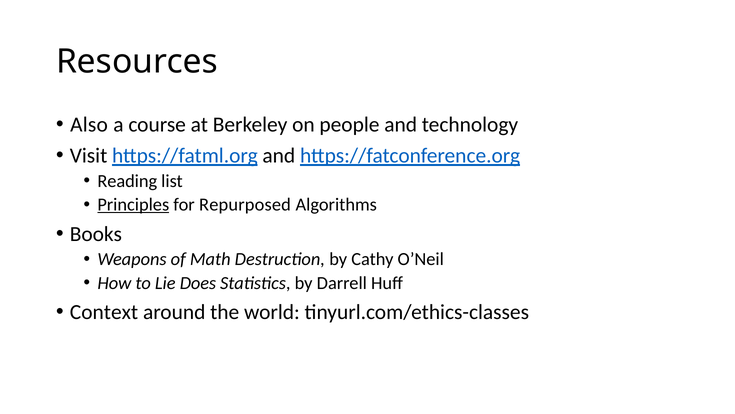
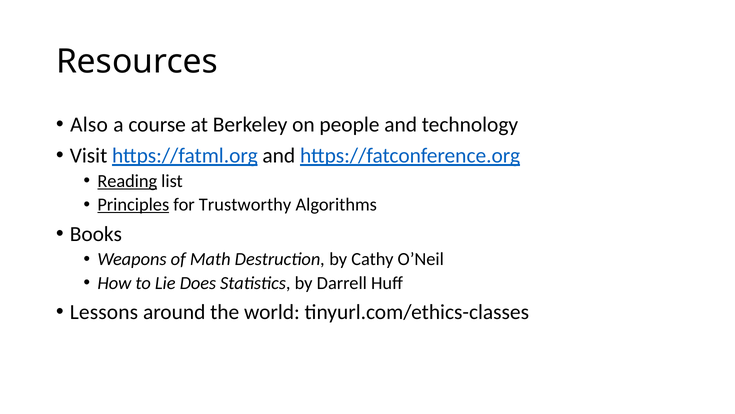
Reading underline: none -> present (127, 181)
Repurposed: Repurposed -> Trustworthy (245, 204)
Context: Context -> Lessons (104, 312)
